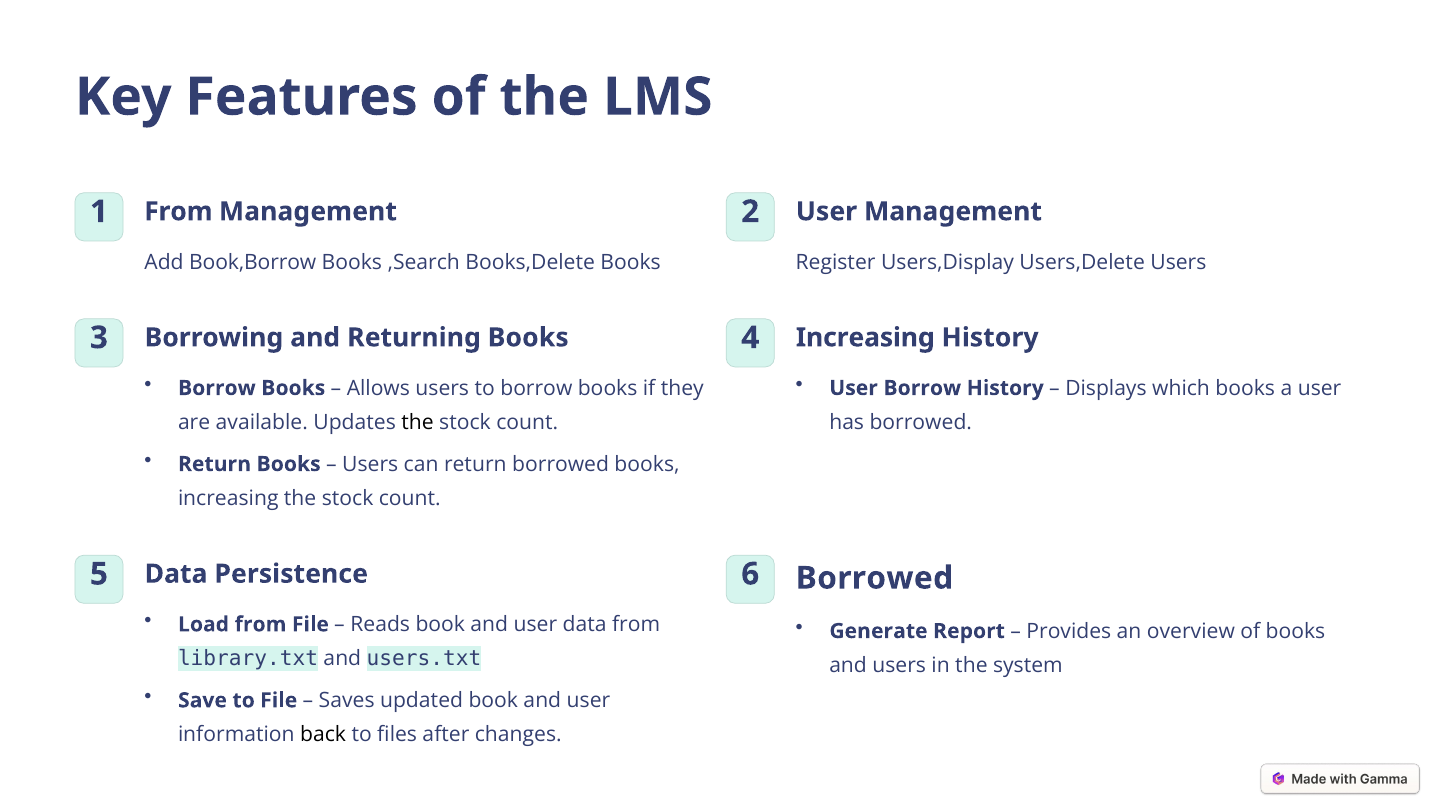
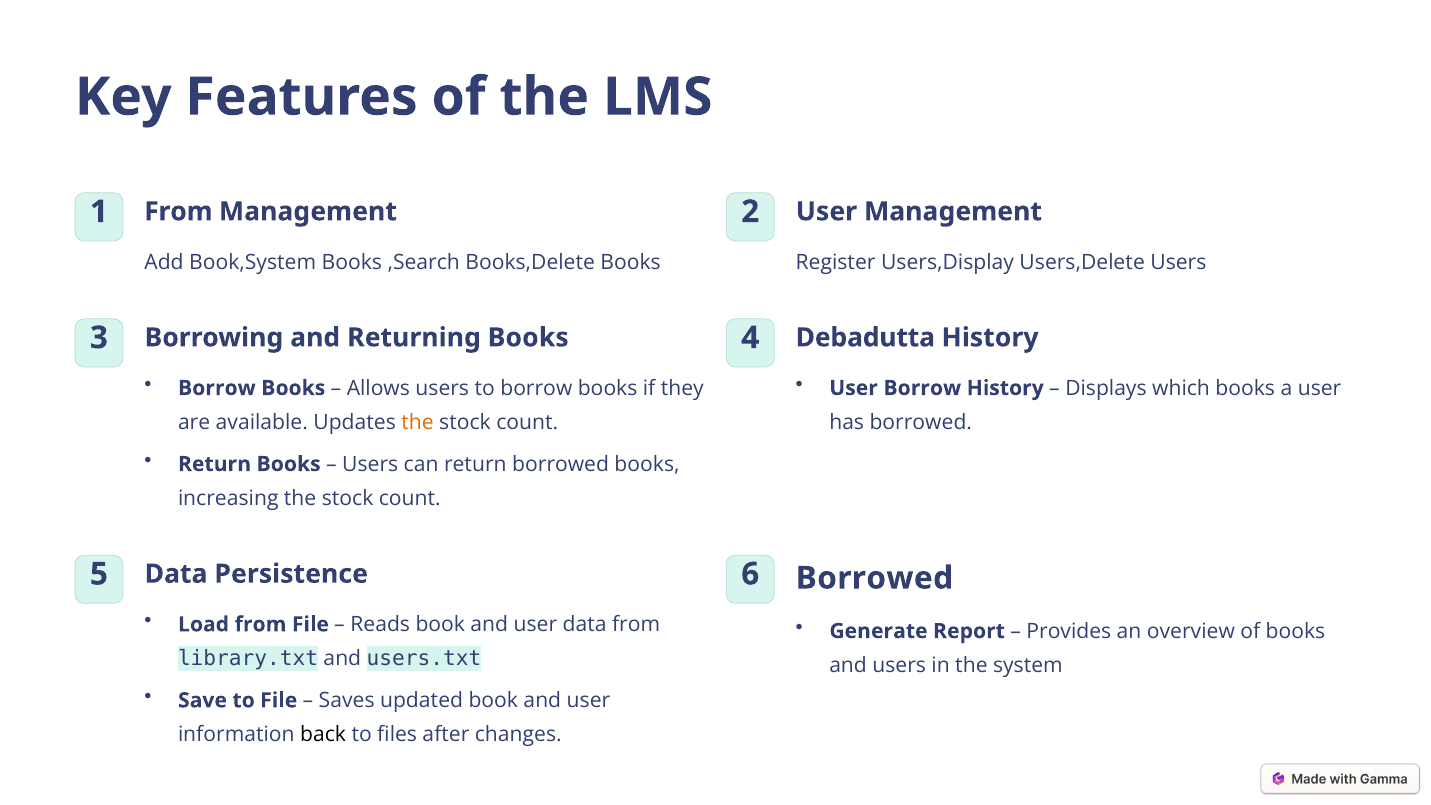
Book,Borrow: Book,Borrow -> Book,System (253, 262)
4 Increasing: Increasing -> Debadutta (865, 338)
the colour: black -> orange (418, 422)
